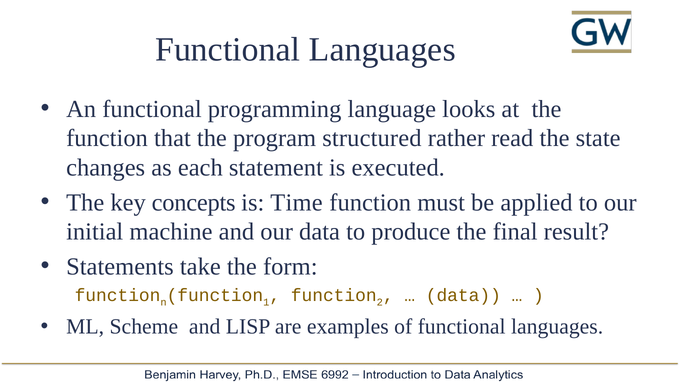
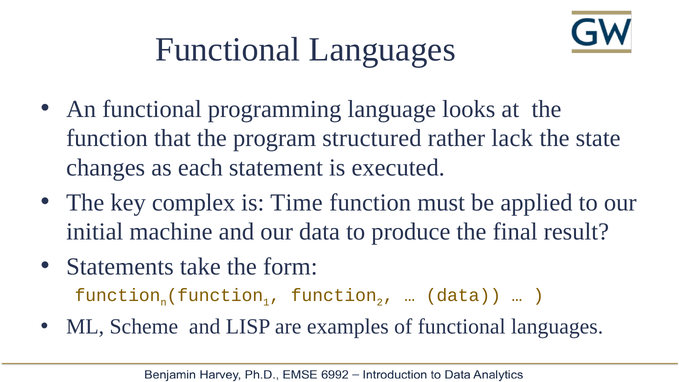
read: read -> lack (512, 138)
concepts: concepts -> complex (194, 202)
